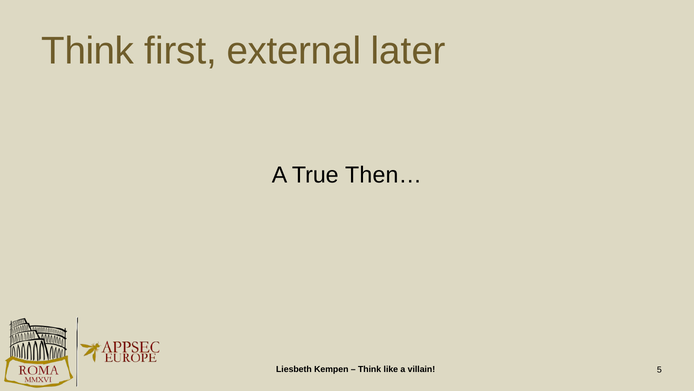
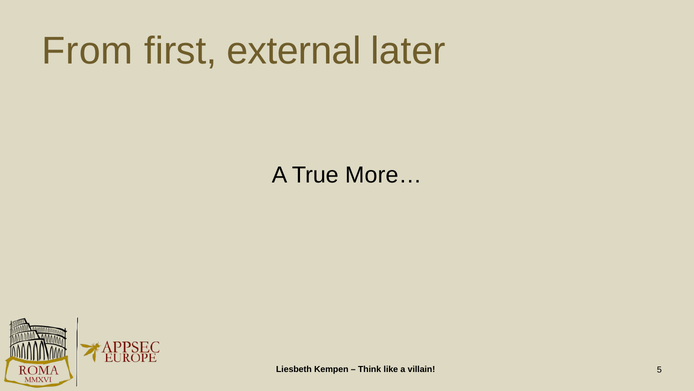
Think: Think -> From (87, 51)
Then…: Then… -> More… (383, 175)
